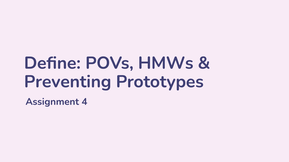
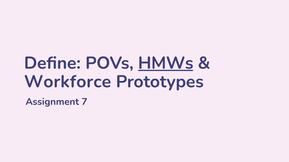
HMWs underline: none -> present (166, 63)
Preventing: Preventing -> Workforce (68, 82)
4: 4 -> 7 (84, 102)
